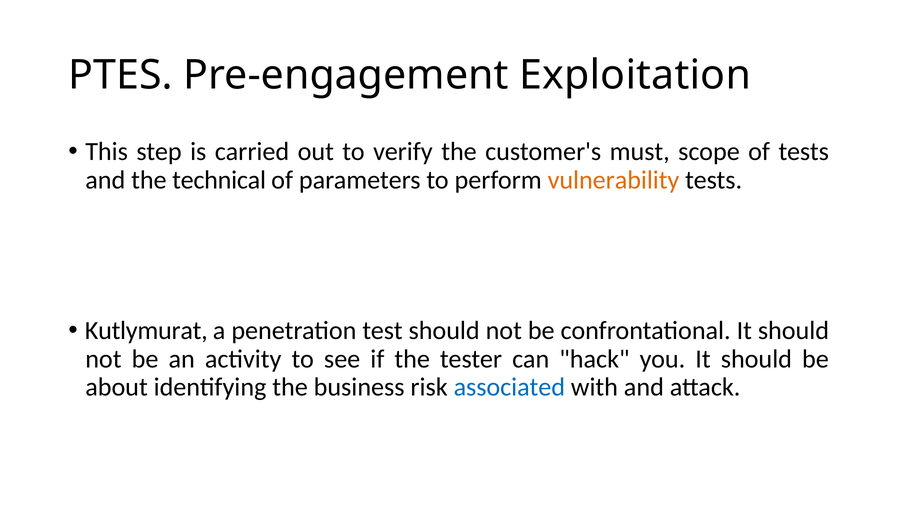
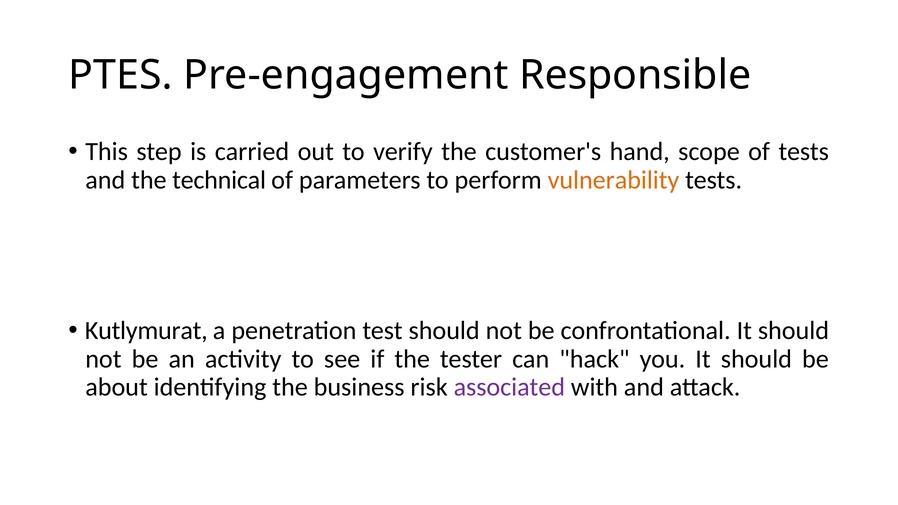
Exploitation: Exploitation -> Responsible (635, 75)
must: must -> hand (640, 152)
associated colour: blue -> purple (509, 387)
